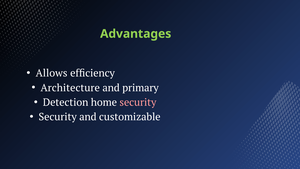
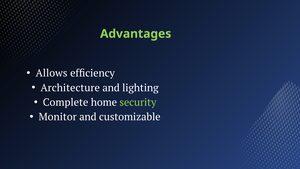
primary: primary -> lighting (140, 88)
Detection: Detection -> Complete (66, 102)
security colour: pink -> light green (138, 102)
Security: Security -> Monitor (58, 117)
